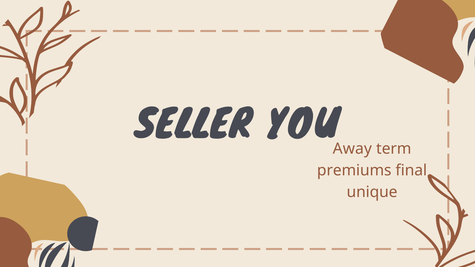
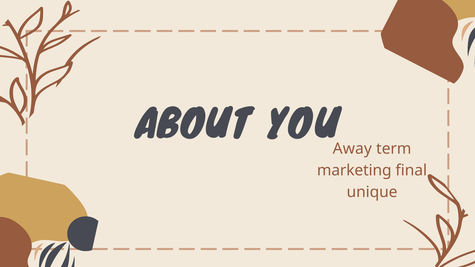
SELLER: SELLER -> ABOUT (193, 124)
premiums: premiums -> marketing (354, 171)
